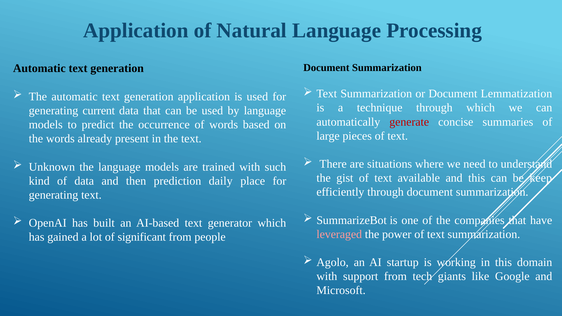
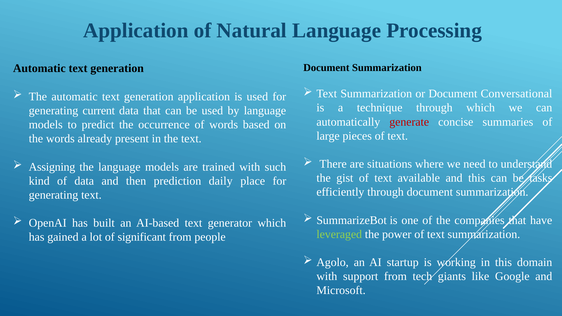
Lemmatization: Lemmatization -> Conversational (516, 94)
Unknown: Unknown -> Assigning (52, 167)
keep: keep -> tasks (541, 178)
leveraged colour: pink -> light green (339, 234)
